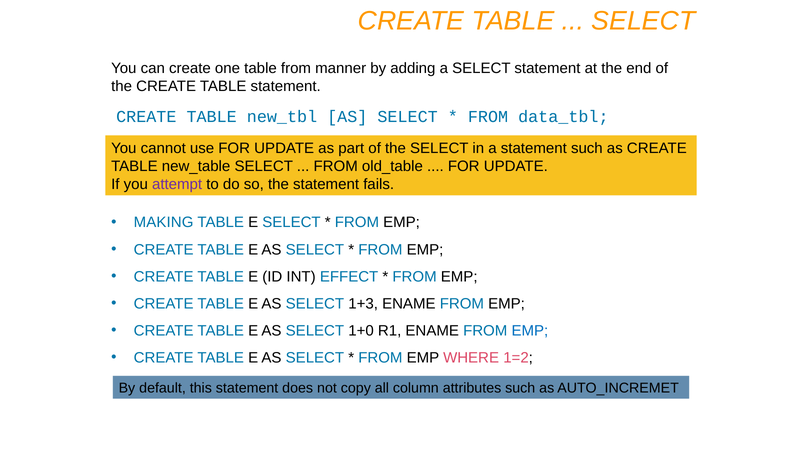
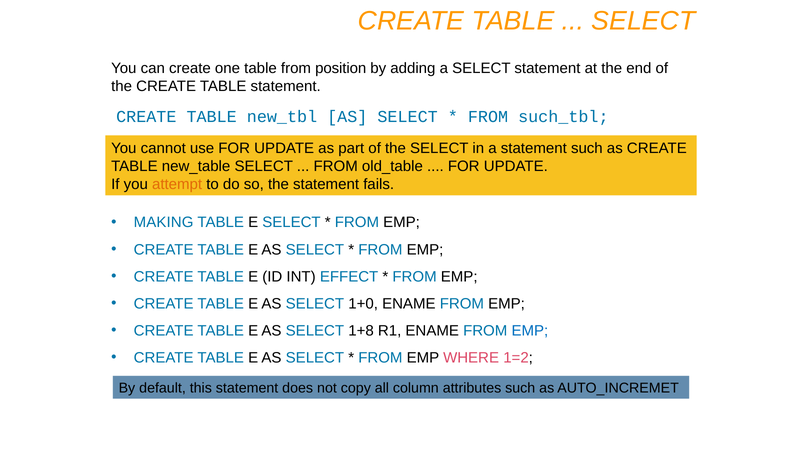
manner: manner -> position (341, 68)
data_tbl: data_tbl -> such_tbl (563, 117)
attempt colour: purple -> orange (177, 184)
1+3: 1+3 -> 1+0 (363, 304)
1+0: 1+0 -> 1+8 (361, 331)
